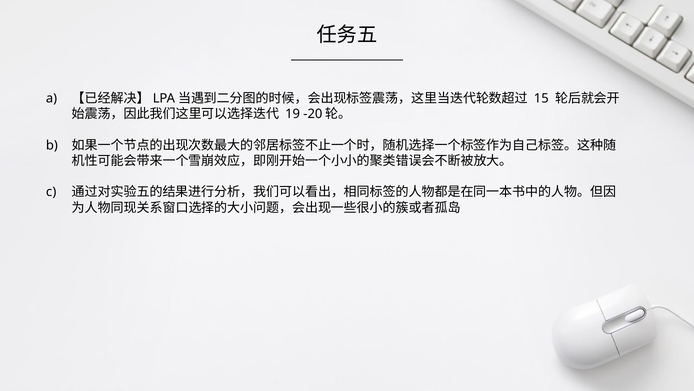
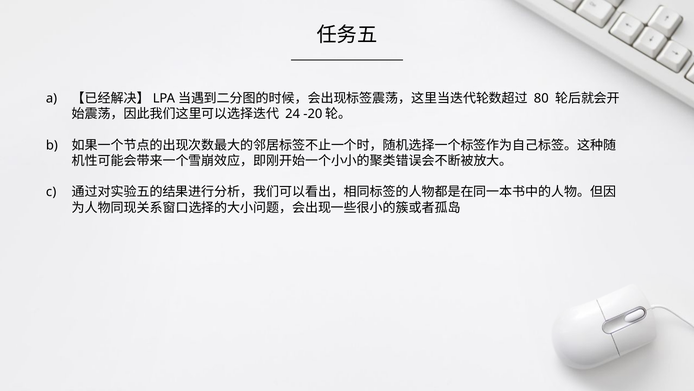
15: 15 -> 80 (541, 98)
19: 19 -> 24 (293, 114)
